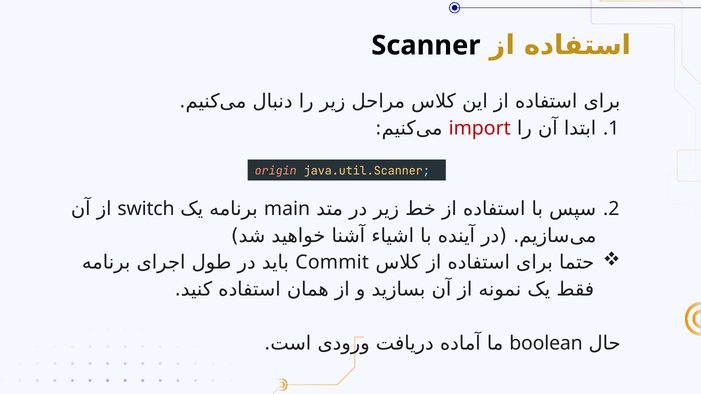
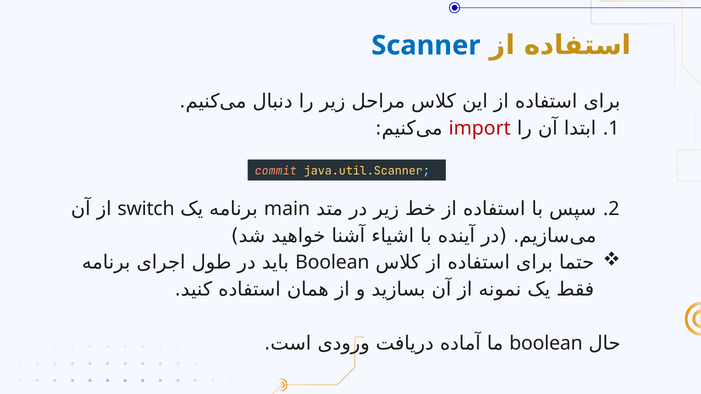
Scanner colour: black -> blue (426, 45)
origin: origin -> commit (276, 171)
Commit: Commit -> Boolean (332, 263)
